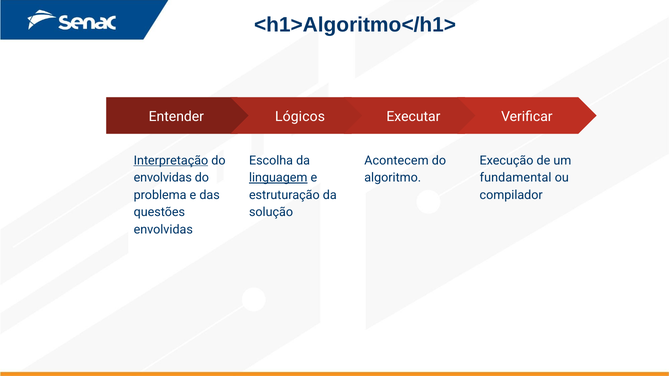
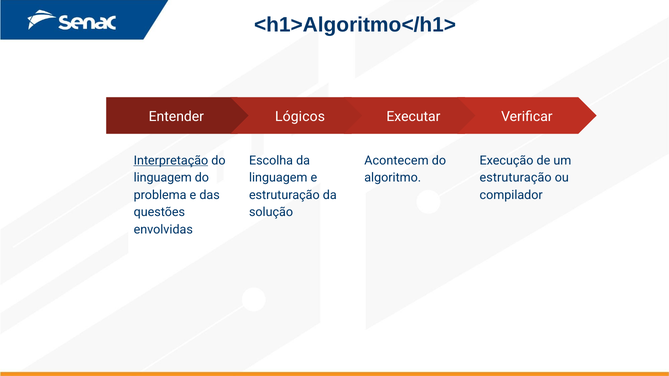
envolvidas: envolvidas -> linguagem (163, 178)
linguagem underline: present -> none (278, 178)
fundamental: fundamental -> estruturação (516, 178)
